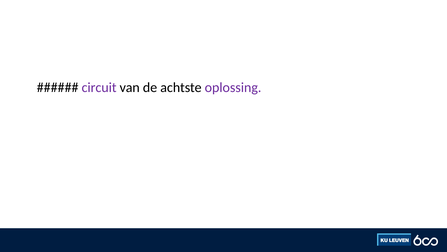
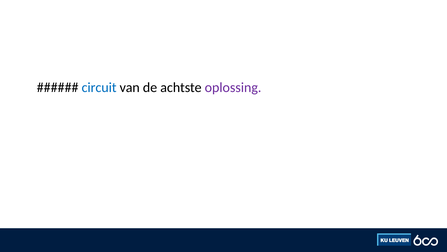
circuit colour: purple -> blue (99, 87)
